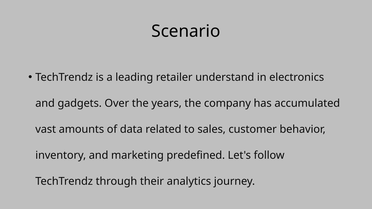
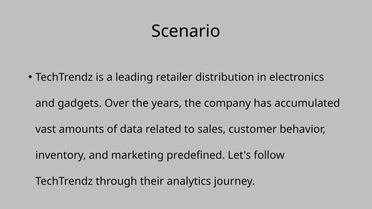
understand: understand -> distribution (225, 77)
